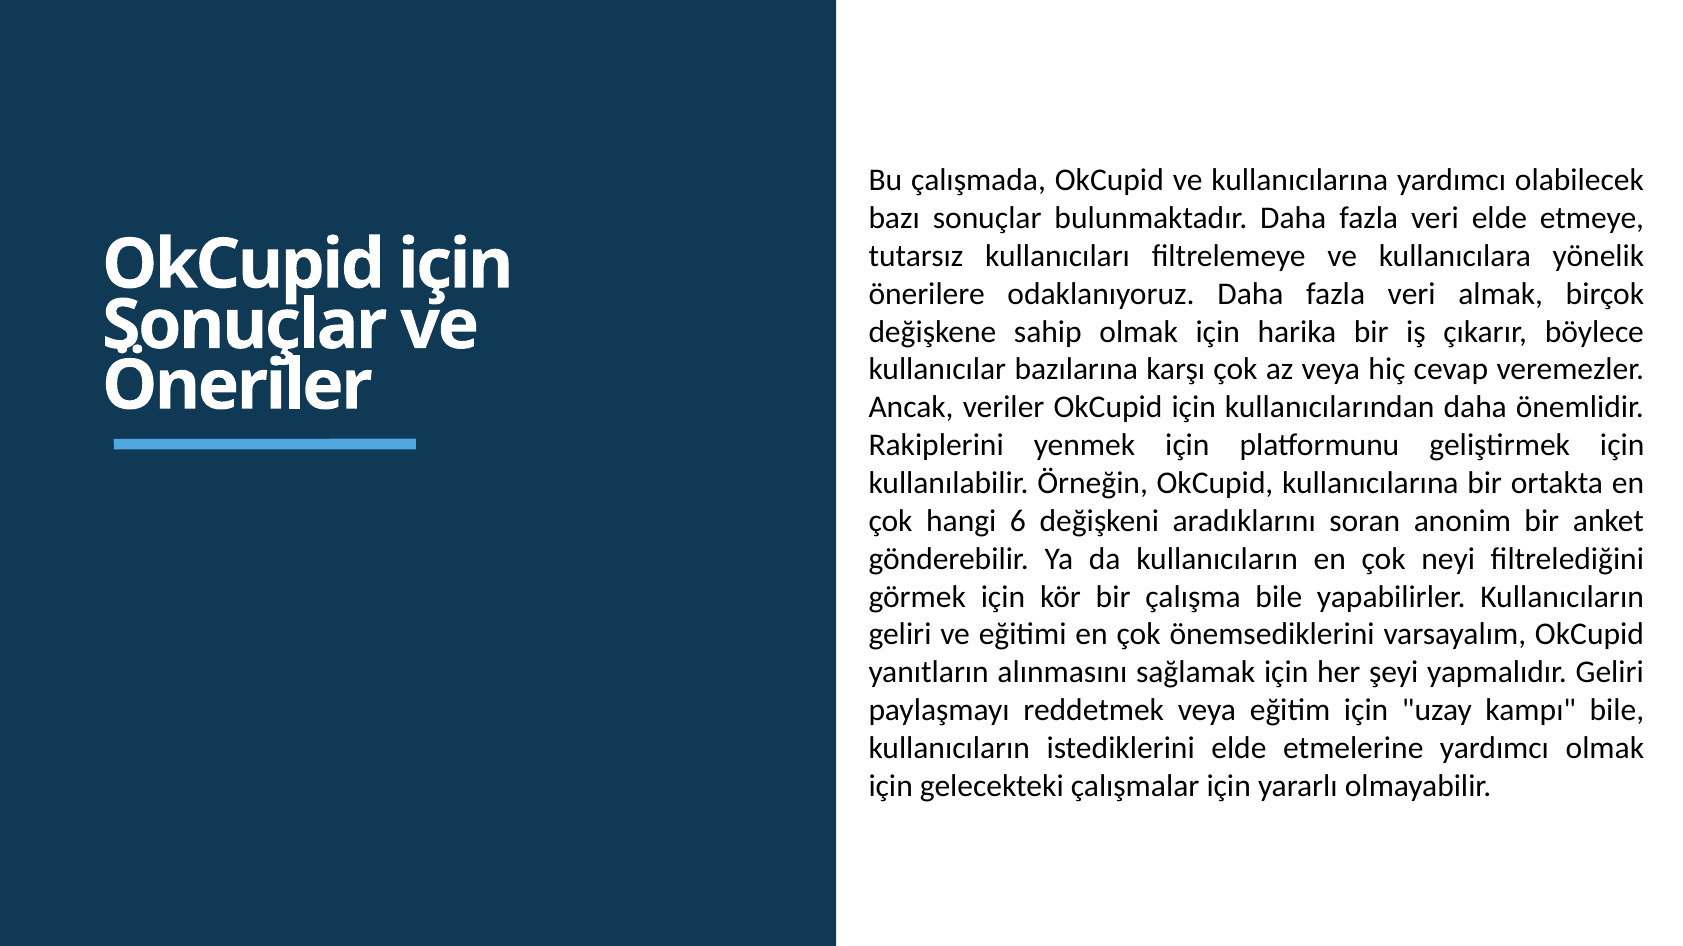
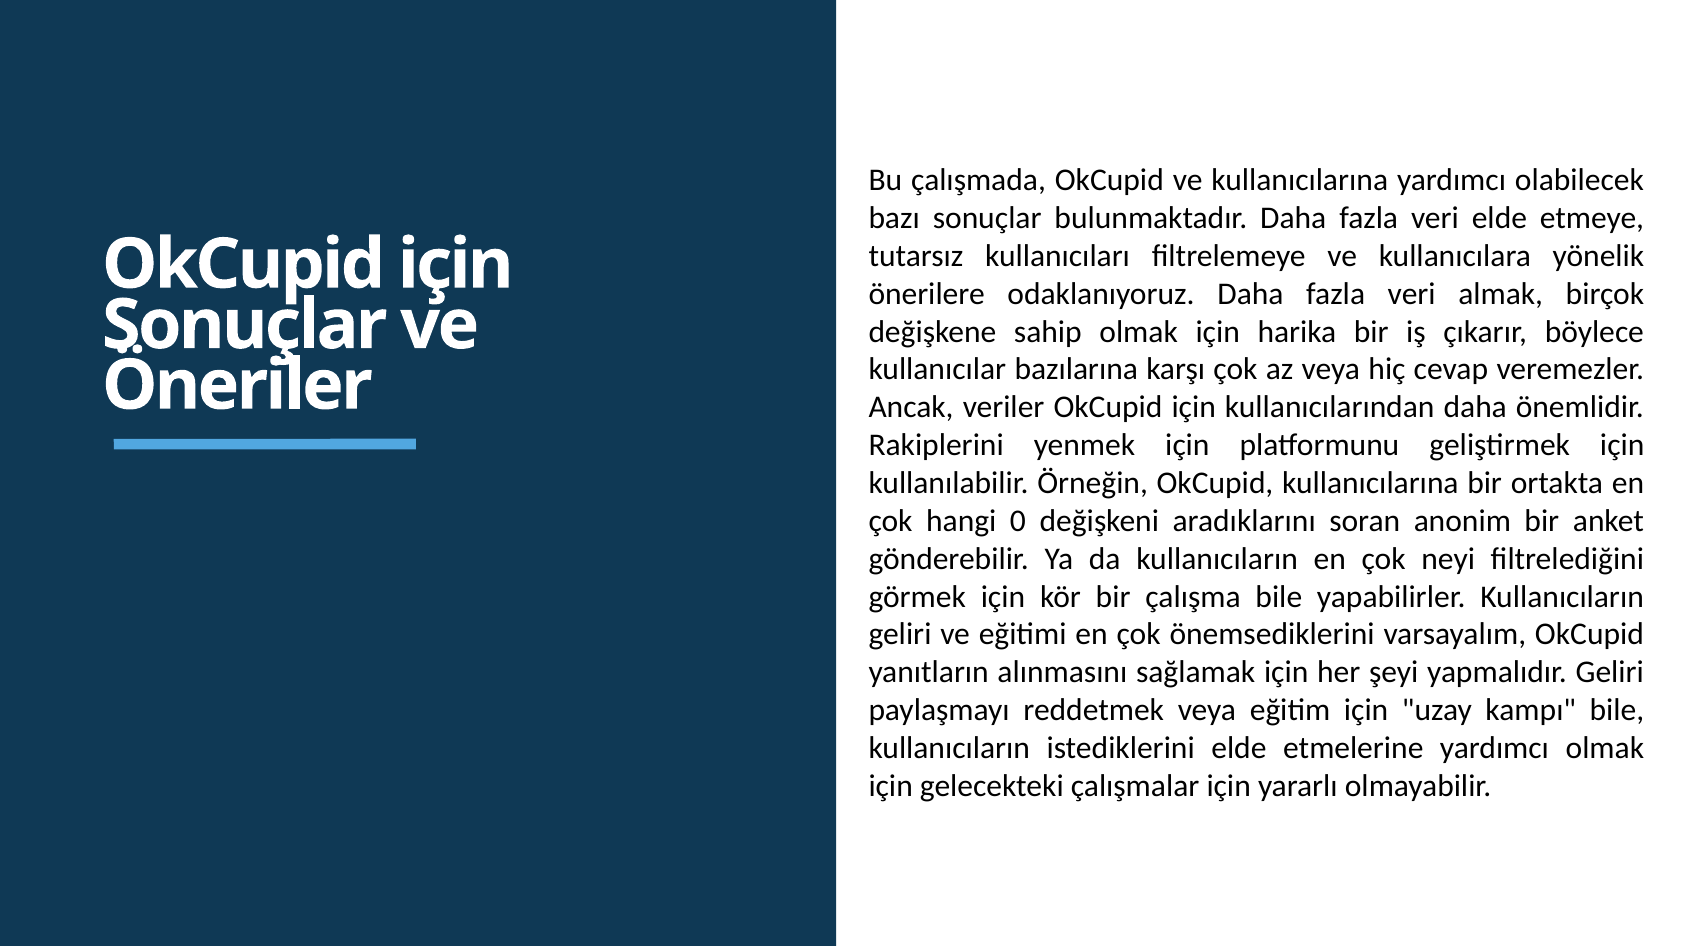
6: 6 -> 0 (1018, 521)
